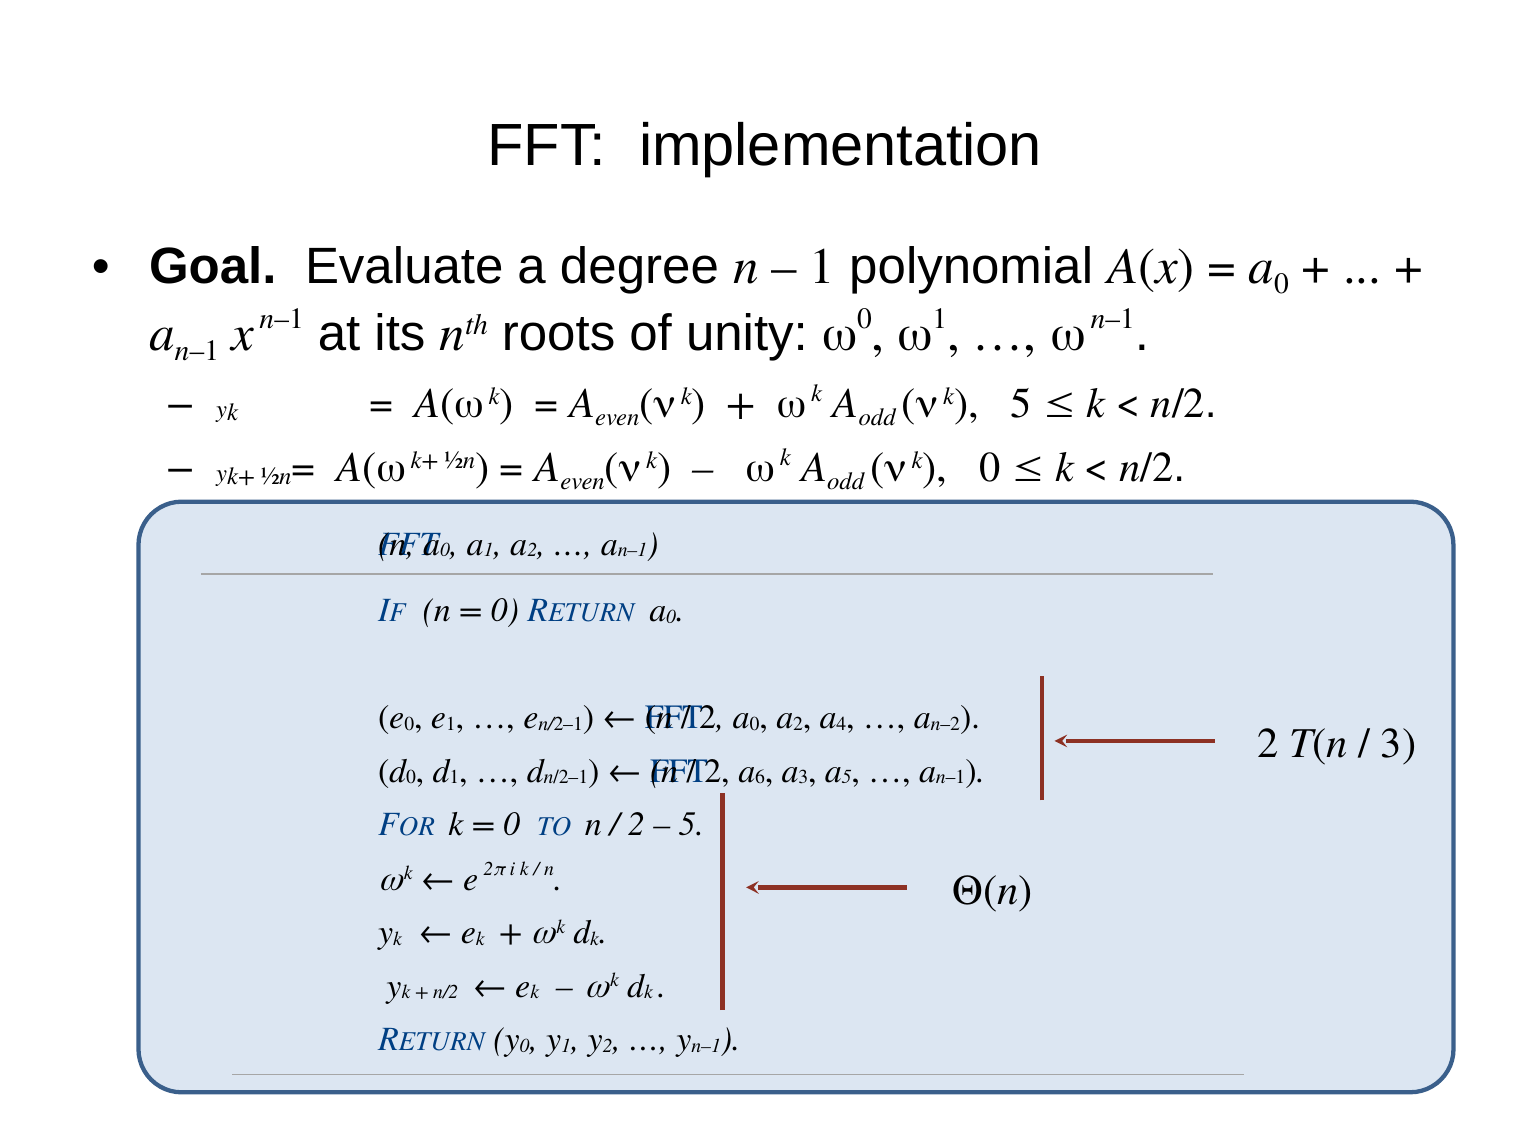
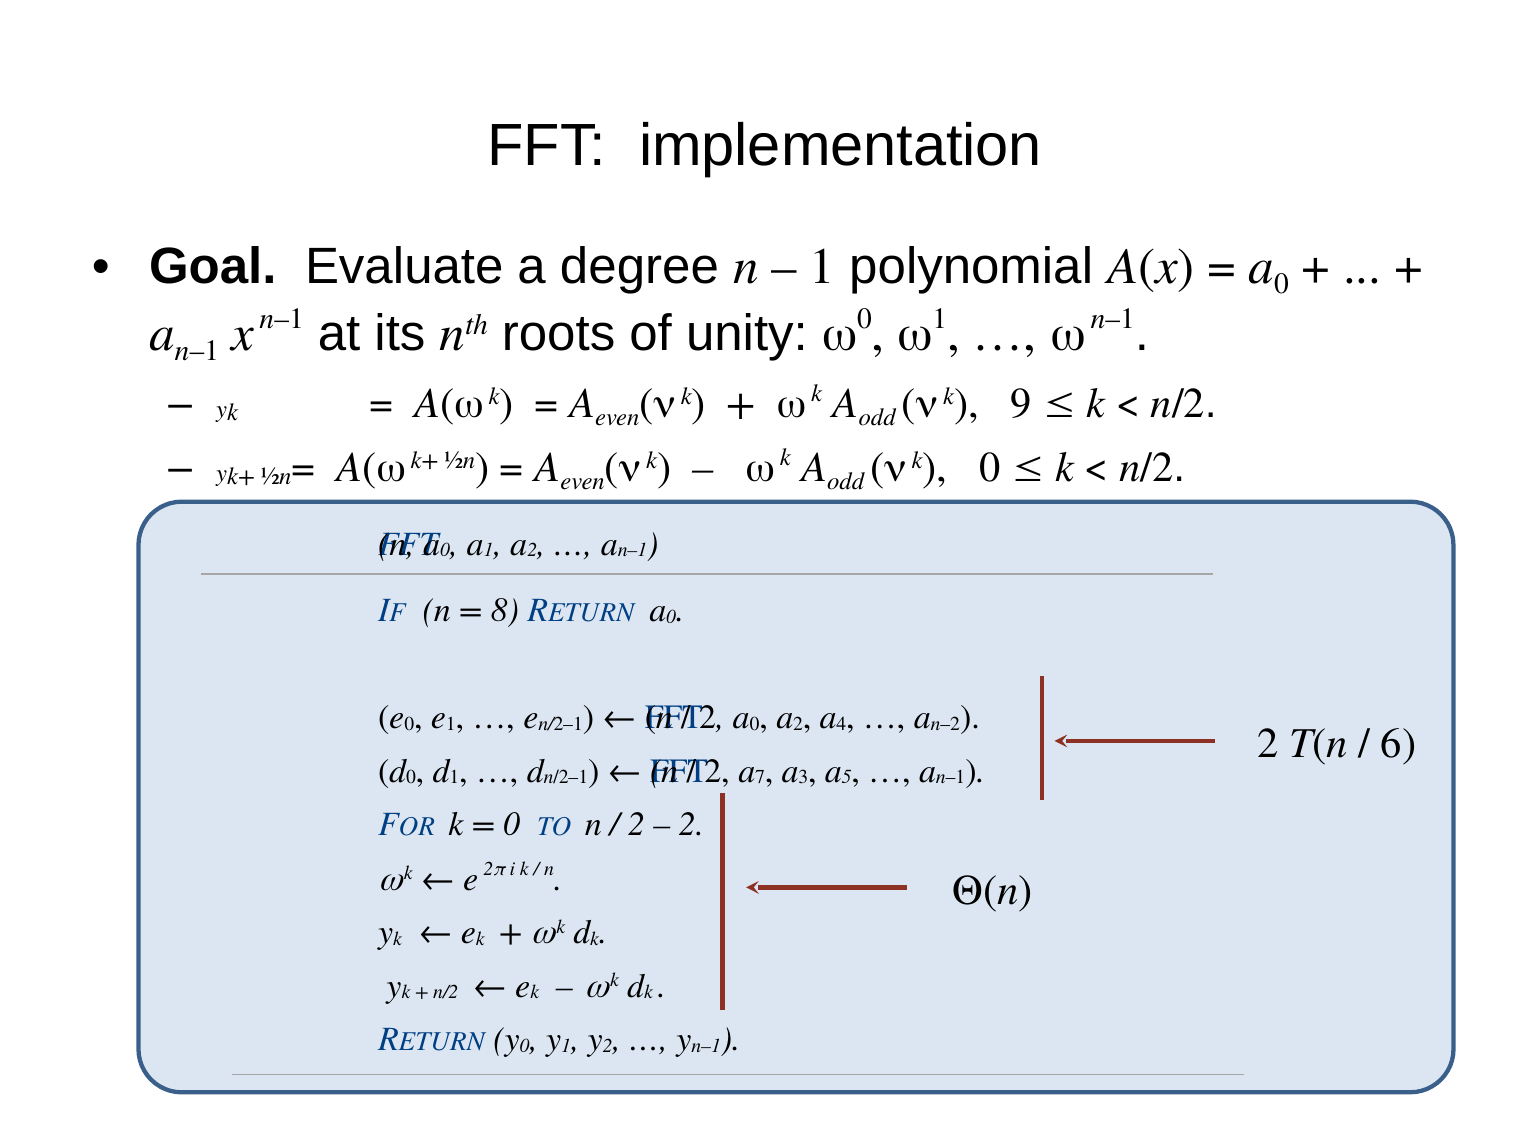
nk 5: 5 -> 9 (1021, 403)
0: 0 -> 8 (505, 610)
3: 3 -> 6 (1399, 744)
6: 6 -> 7 (760, 777)
5: 5 -> 2 (691, 824)
